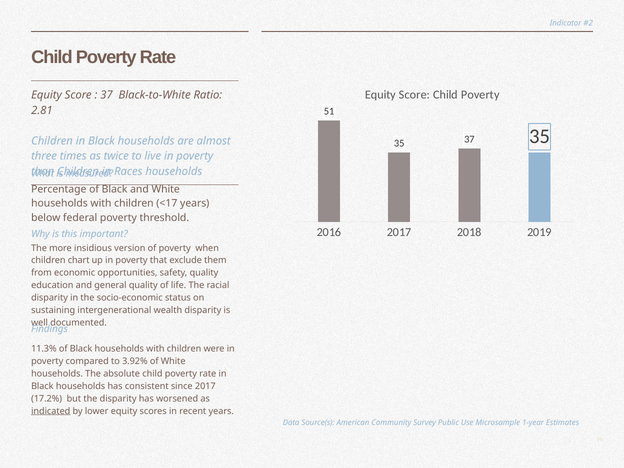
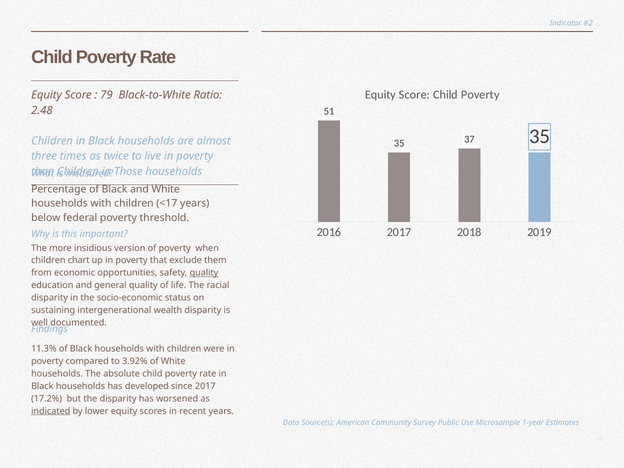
37: 37 -> 79 (107, 95)
2.81: 2.81 -> 2.48 (42, 110)
Races: Races -> Those (128, 172)
quality underline: none -> present (204, 273)
consistent: consistent -> developed (147, 386)
